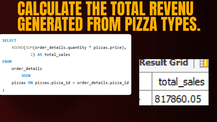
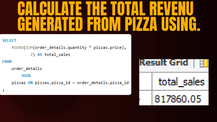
TYPES: TYPES -> USING (181, 26)
